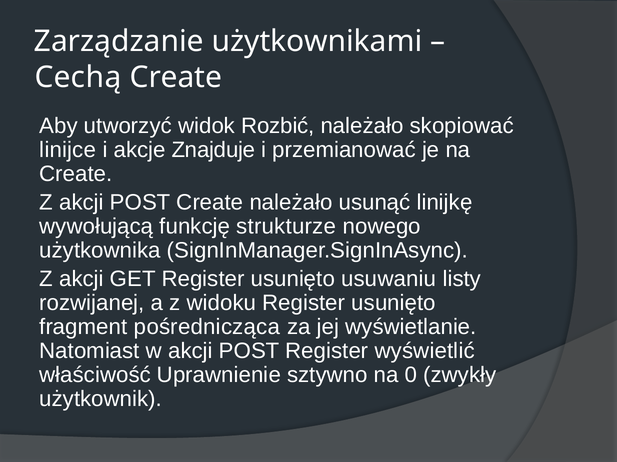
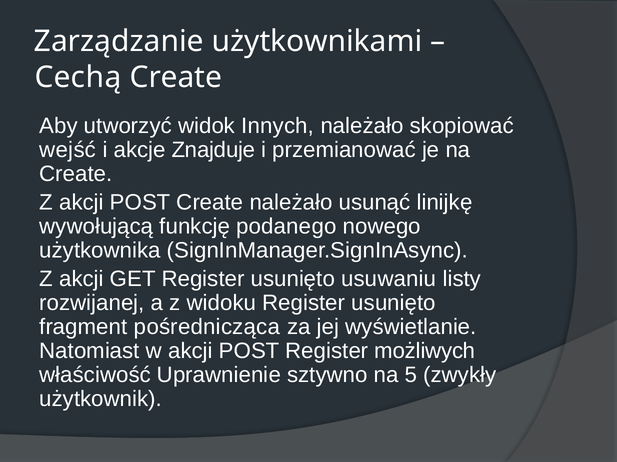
Rozbić: Rozbić -> Innych (278, 126)
linijce: linijce -> wejść (68, 150)
strukturze: strukturze -> podanego (286, 227)
wyświetlić: wyświetlić -> możliwych (425, 352)
0: 0 -> 5 (411, 376)
